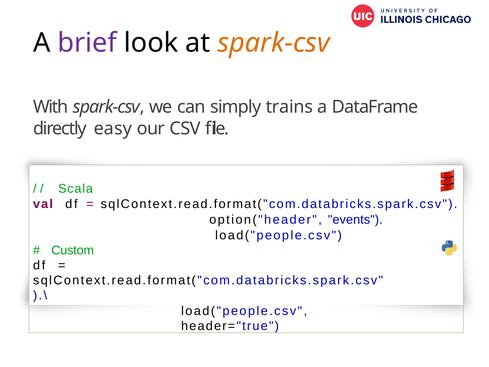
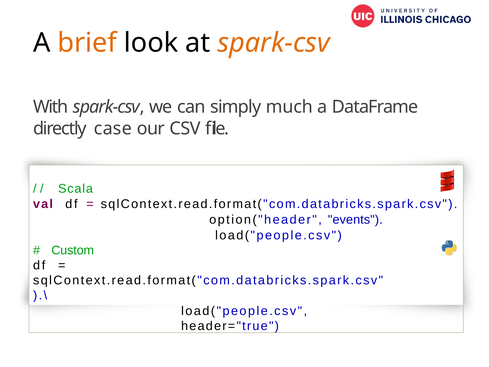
brief colour: purple -> orange (87, 43)
trains: trains -> much (289, 107)
easy: easy -> case (113, 128)
